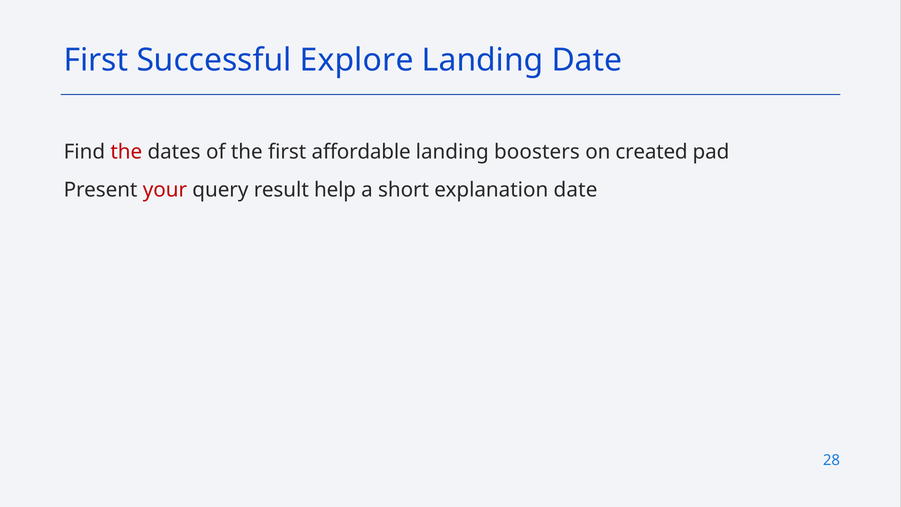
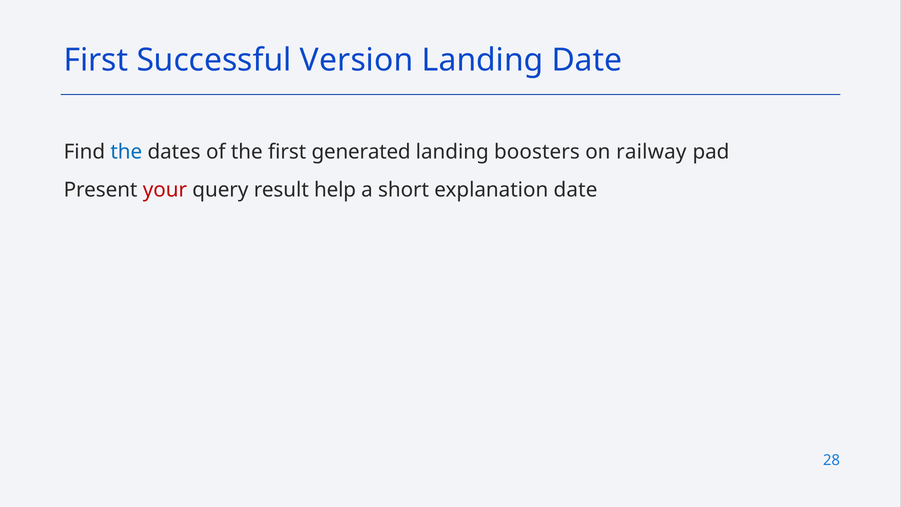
Explore: Explore -> Version (357, 60)
the colour: red -> blue (126, 152)
affordable: affordable -> generated (361, 152)
created: created -> railway (651, 152)
